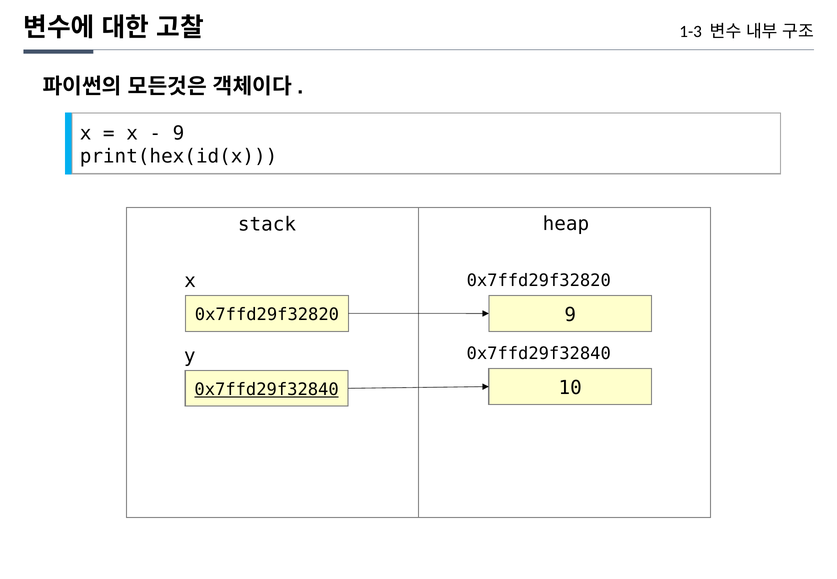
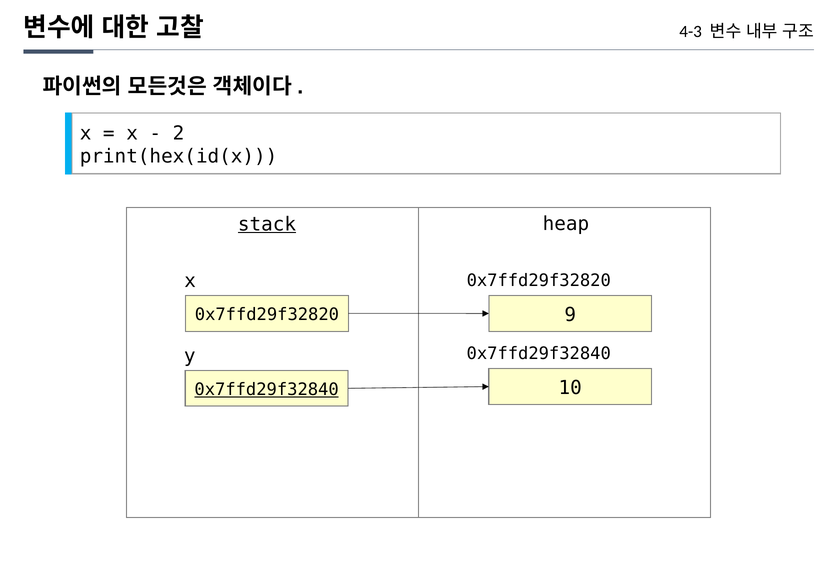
1-3: 1-3 -> 4-3 (691, 32)
9: 9 -> 2 (179, 133)
stack underline: none -> present (267, 224)
